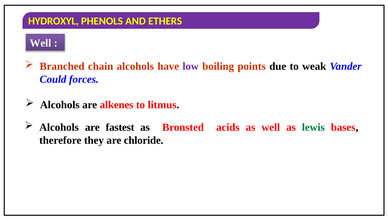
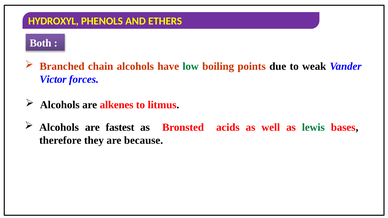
Well: Well -> Both (40, 43)
low colour: purple -> green (191, 67)
Could: Could -> Victor (53, 79)
chloride: chloride -> because (144, 140)
